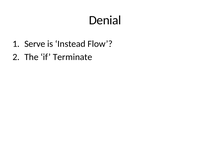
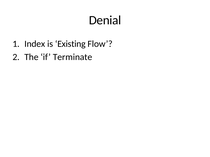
Serve: Serve -> Index (35, 44)
Instead: Instead -> Existing (70, 44)
